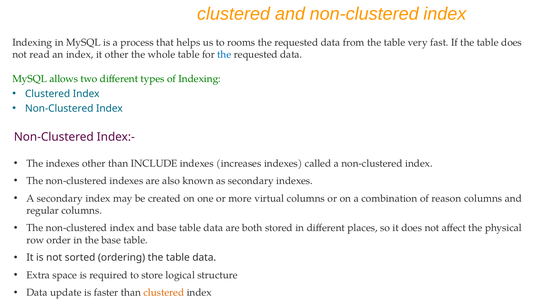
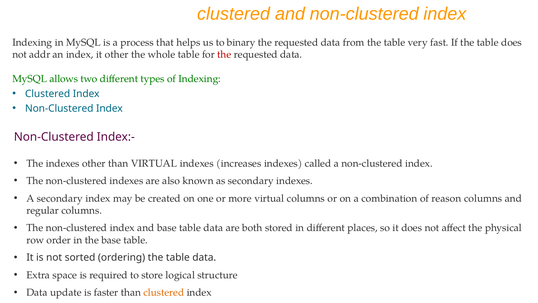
rooms: rooms -> binary (241, 42)
read: read -> addr (40, 55)
the colour: blue -> red (224, 55)
than INCLUDE: INCLUDE -> VIRTUAL (154, 163)
